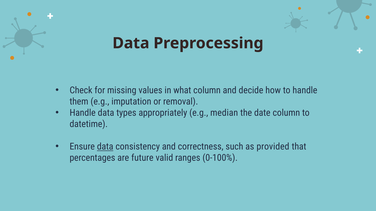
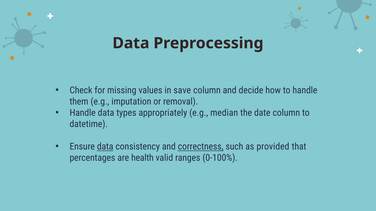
what: what -> save (182, 91)
correctness underline: none -> present (201, 147)
future: future -> health (142, 158)
